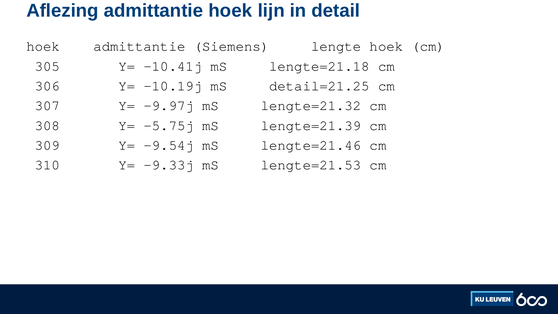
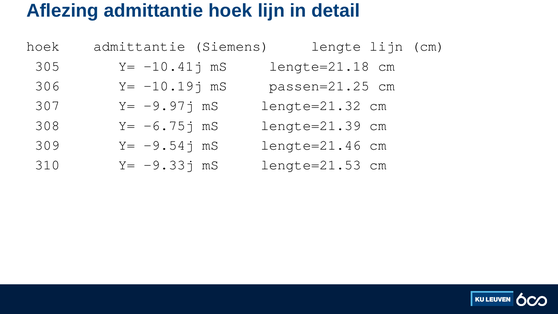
lengte hoek: hoek -> lijn (386, 46)
detail=21.25: detail=21.25 -> passen=21.25 (319, 86)
-5.75j: -5.75j -> -6.75j (169, 125)
